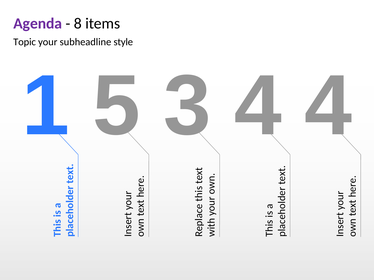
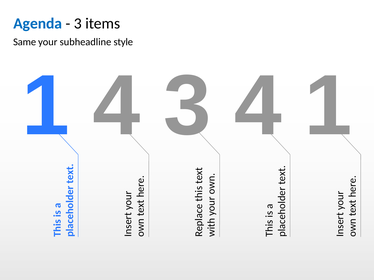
Agenda colour: purple -> blue (38, 23)
8: 8 -> 3 (78, 23)
Topic: Topic -> Same (25, 42)
1 5: 5 -> 4 (117, 106)
4 4: 4 -> 1 (328, 106)
